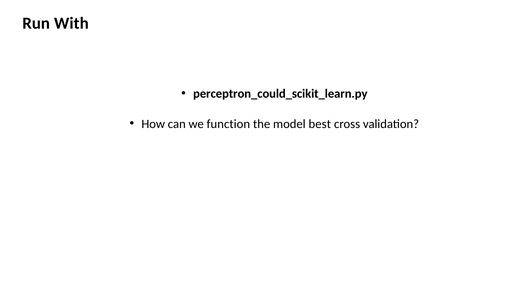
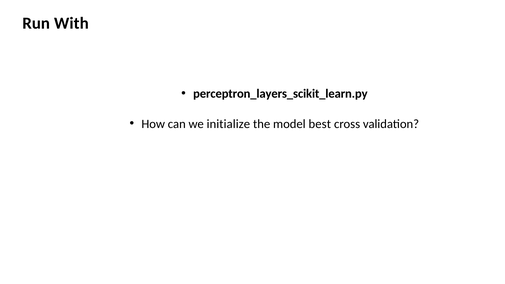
perceptron_could_scikit_learn.py: perceptron_could_scikit_learn.py -> perceptron_layers_scikit_learn.py (280, 94)
function: function -> initialize (228, 124)
